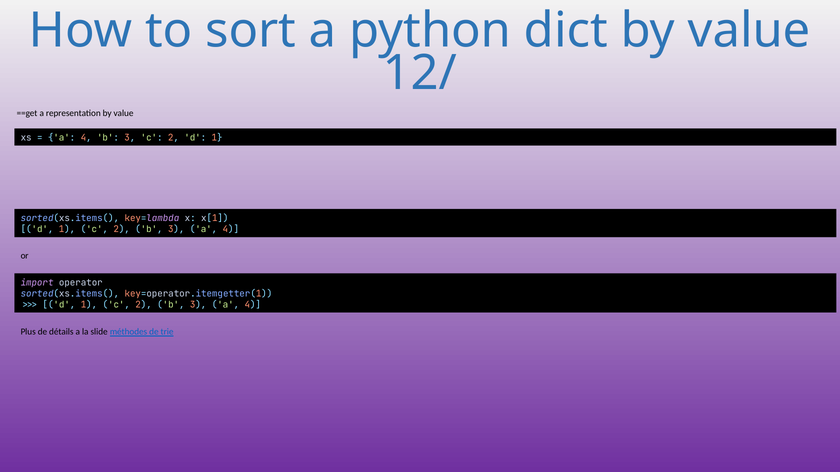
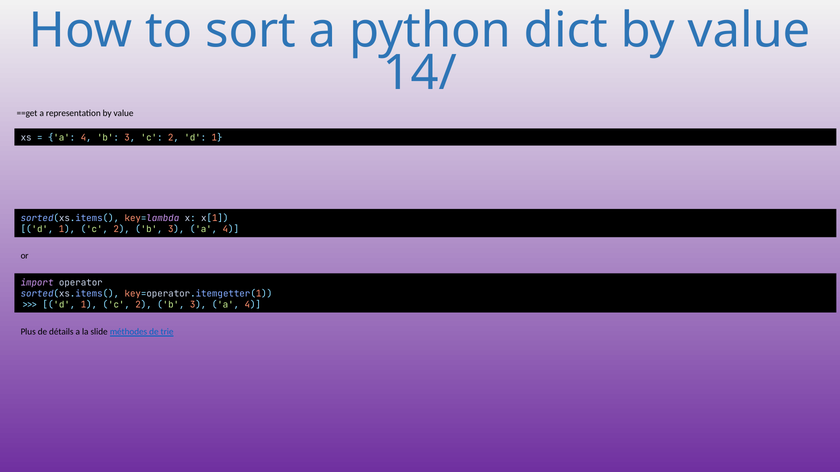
12/: 12/ -> 14/ (420, 73)
